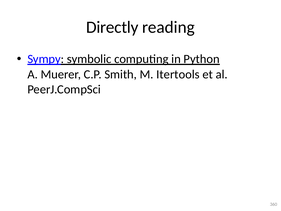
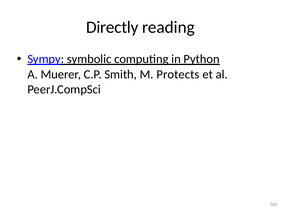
Itertools: Itertools -> Protects (178, 74)
